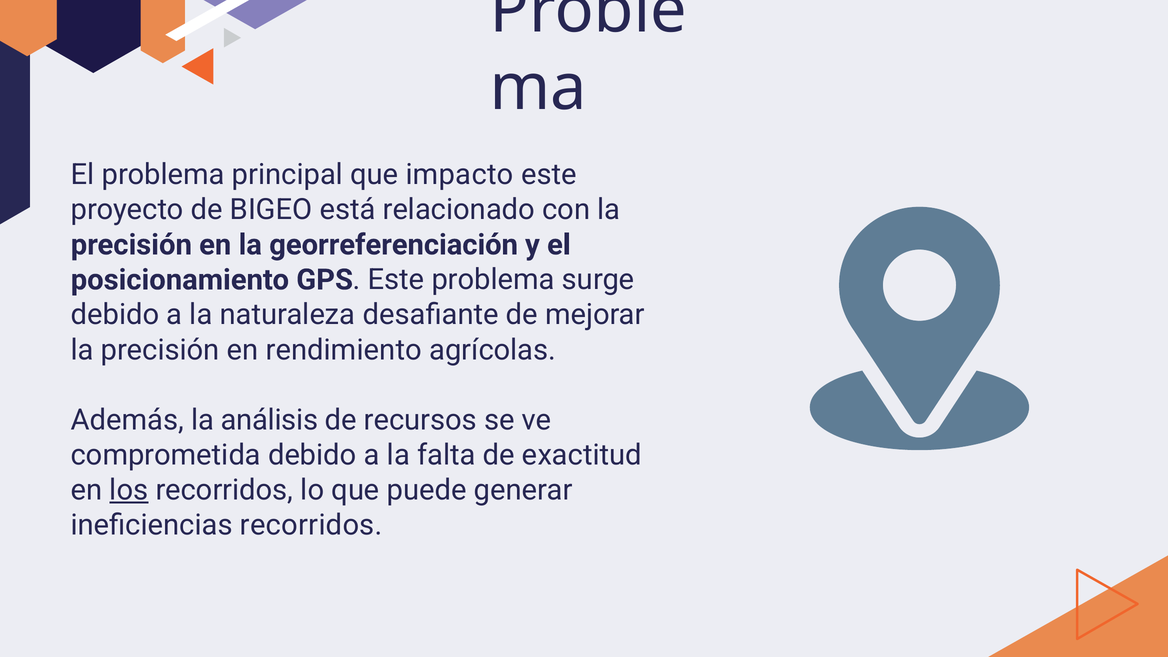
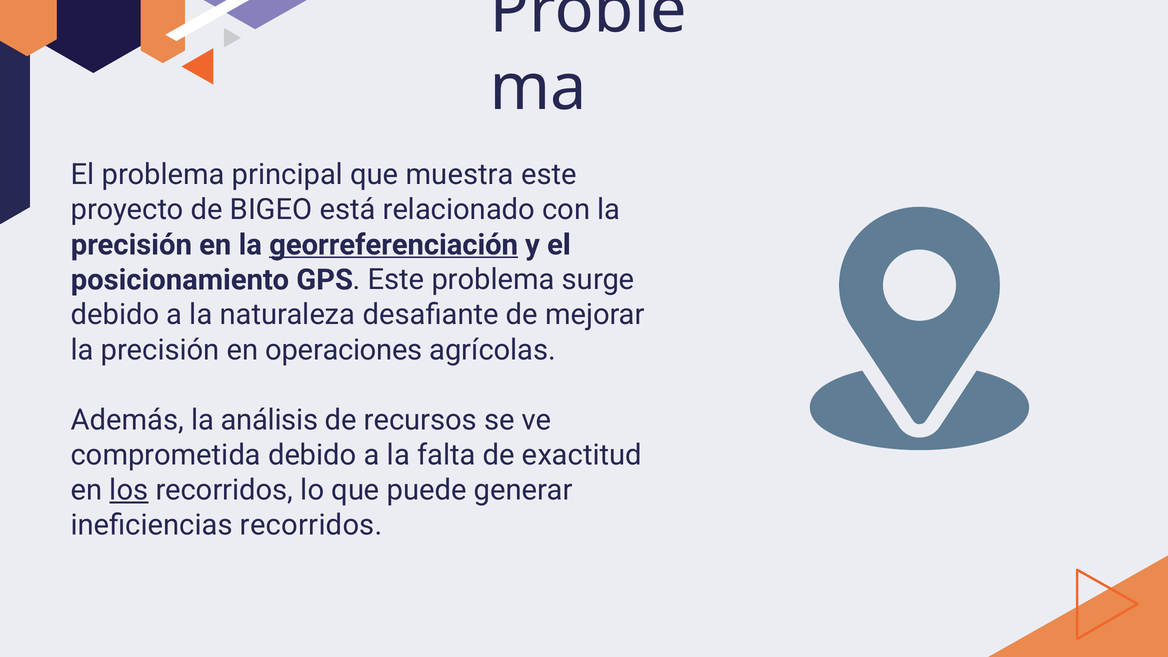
impacto: impacto -> muestra (460, 175)
georreferenciación underline: none -> present (394, 245)
rendimiento: rendimiento -> operaciones (344, 350)
